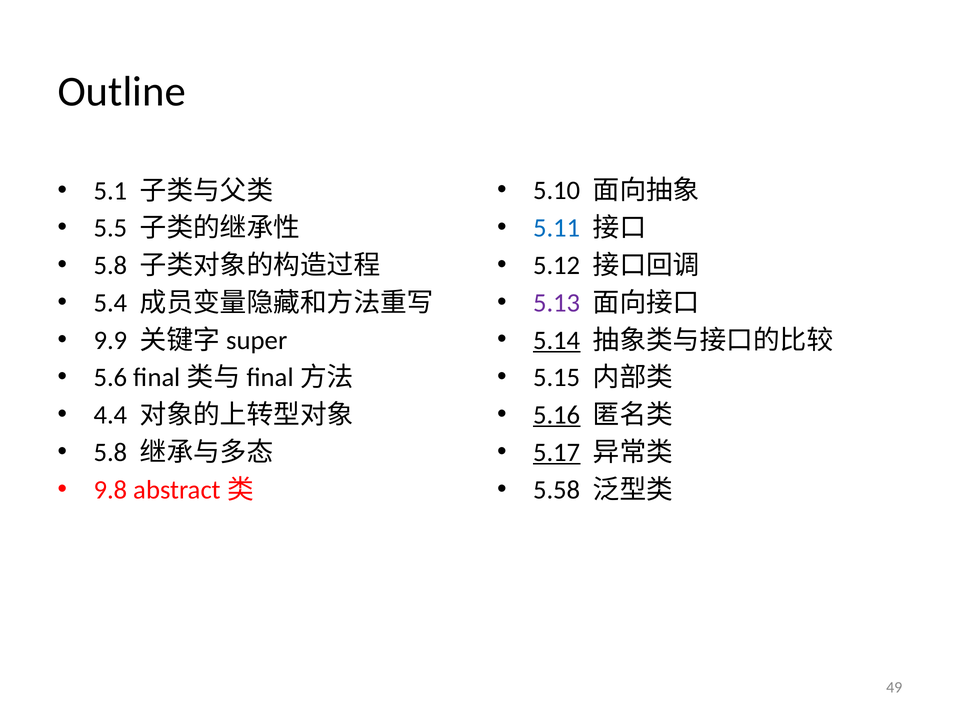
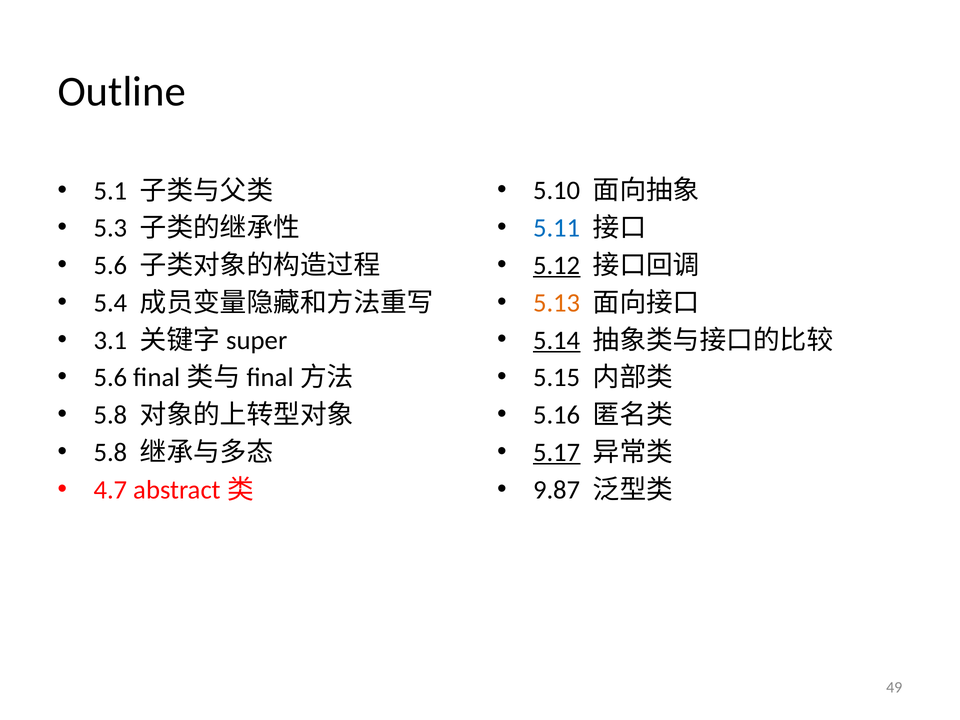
5.5: 5.5 -> 5.3 (110, 228)
5.8: 5.8 -> 5.6 (110, 265)
5.12 underline: none -> present (557, 265)
5.13 colour: purple -> orange (557, 303)
9.9: 9.9 -> 3.1 (110, 340)
4.4: 4.4 -> 5.8 (110, 415)
5.16 underline: present -> none (557, 415)
9.8: 9.8 -> 4.7 (110, 490)
5.58: 5.58 -> 9.87 (557, 490)
